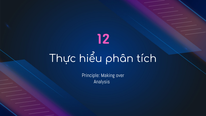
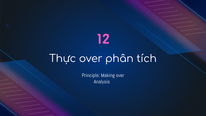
Thực hiểu: hiểu -> over (91, 59)
